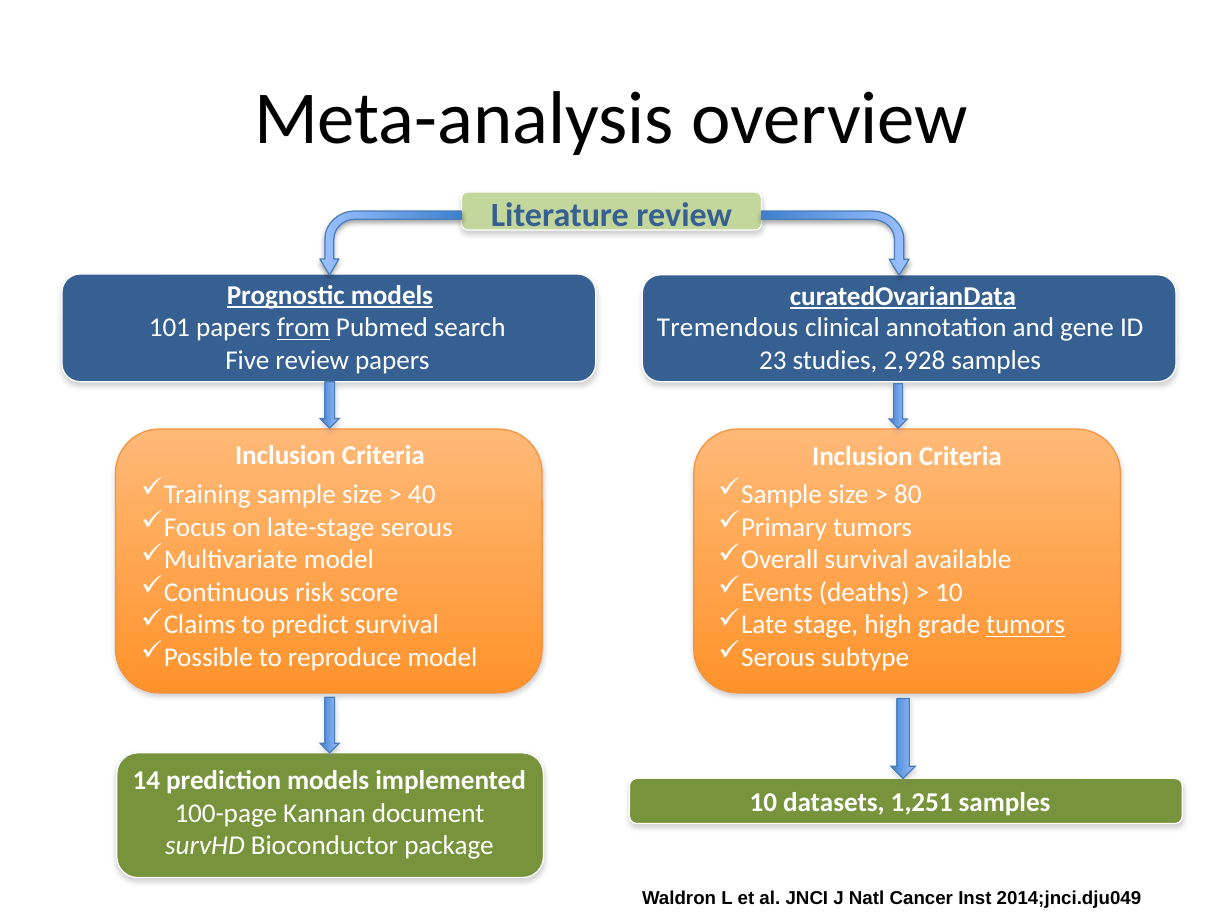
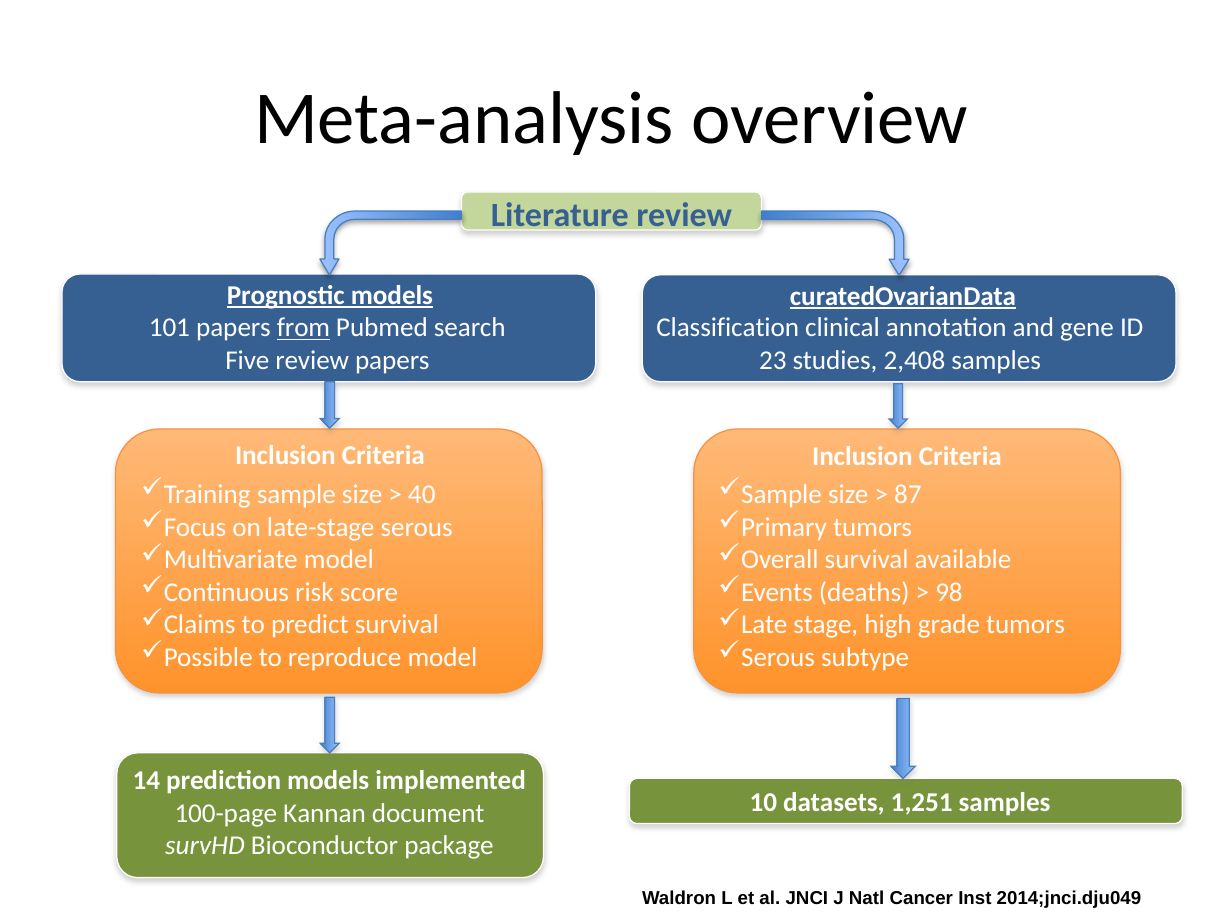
Tremendous: Tremendous -> Classification (728, 328)
2,928: 2,928 -> 2,408 (914, 360)
80: 80 -> 87 (908, 495)
10: 10 -> 98 (949, 592)
tumors underline: present -> none (1026, 625)
